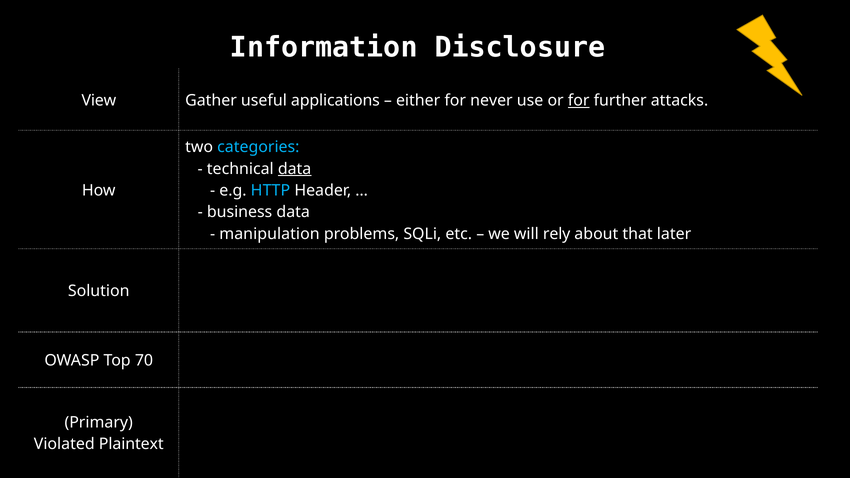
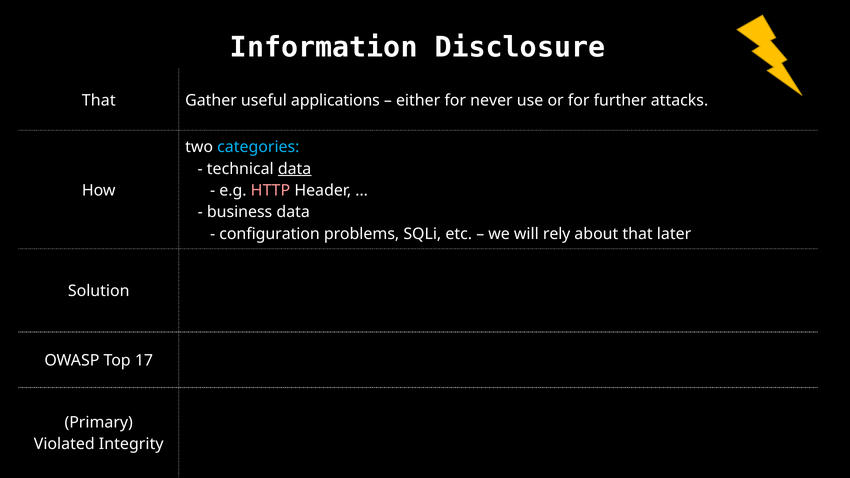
View: View -> That (99, 100)
for underline: present -> none (579, 100)
HTTP colour: light blue -> pink (270, 191)
manipulation: manipulation -> configuration (270, 234)
70: 70 -> 17 (144, 361)
Plaintext: Plaintext -> Integrity (131, 444)
